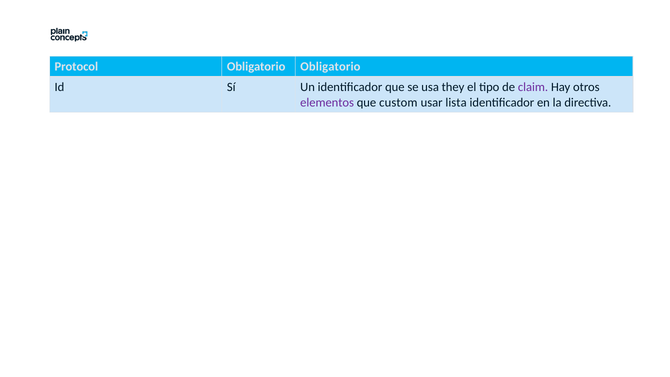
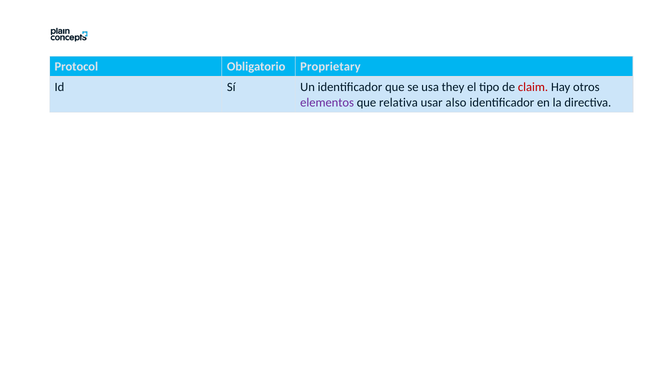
Obligatorio Obligatorio: Obligatorio -> Proprietary (330, 67)
claim colour: purple -> red (533, 87)
custom: custom -> relativa (398, 102)
lista: lista -> also (456, 102)
